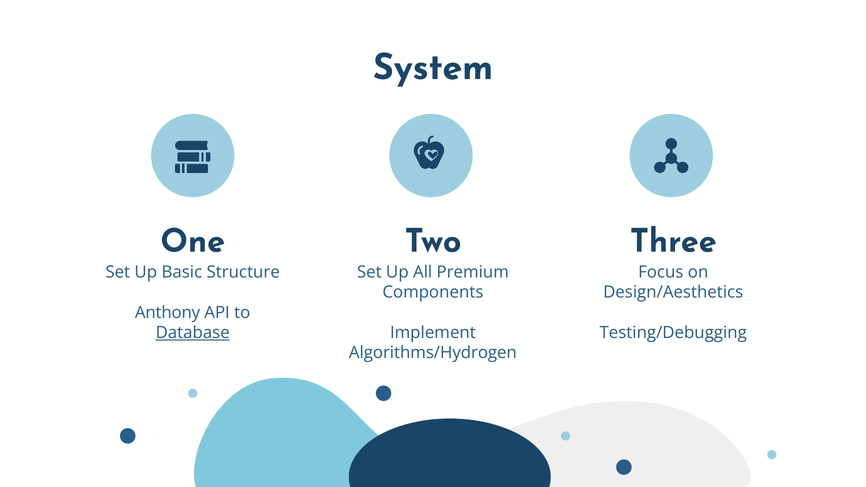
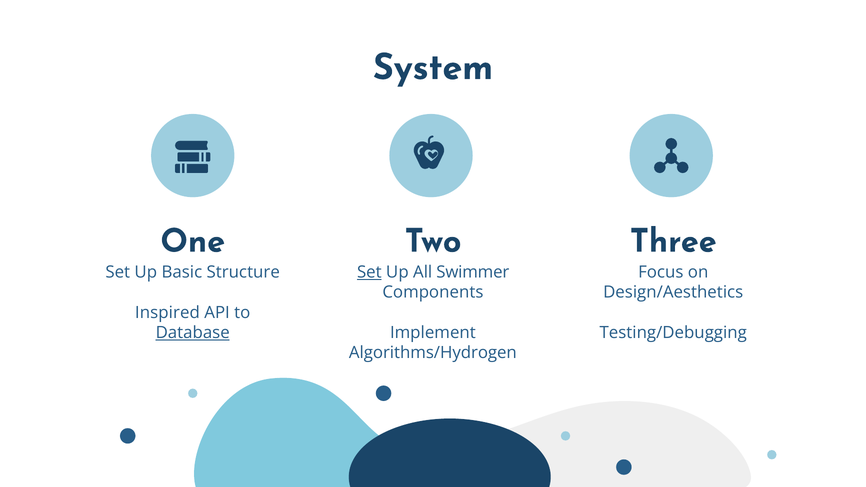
Set underline: none -> present (369, 272)
Premium: Premium -> Swimmer (473, 272)
Anthony: Anthony -> Inspired (167, 313)
